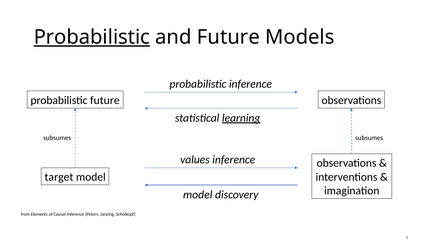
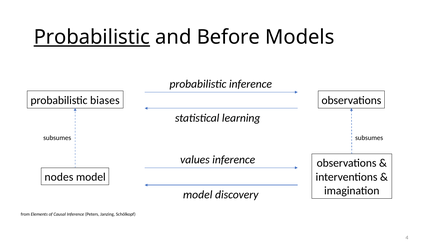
and Future: Future -> Before (228, 37)
probabilistic future: future -> biases (105, 100)
learning underline: present -> none (241, 118)
target: target -> nodes (59, 177)
